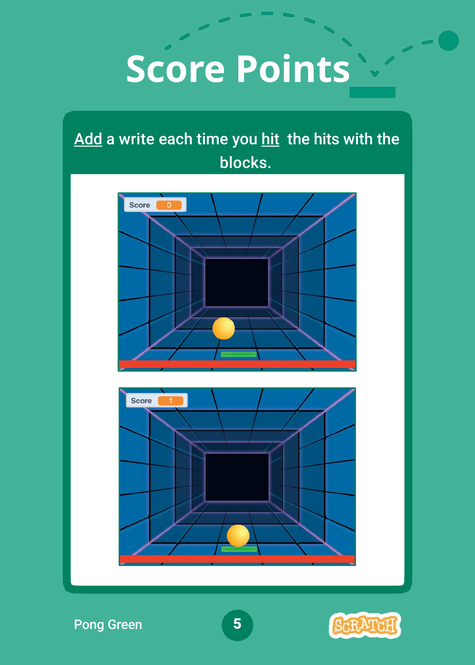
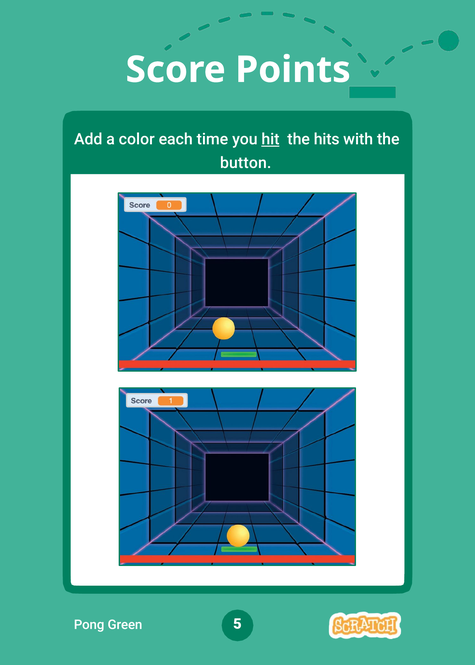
Add underline: present -> none (88, 139)
write: write -> color (137, 139)
blocks: blocks -> button (246, 163)
